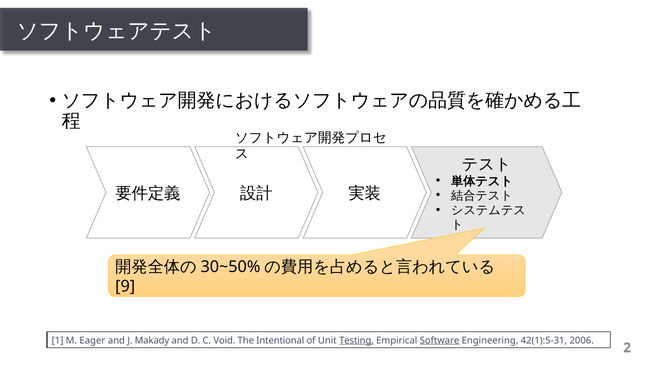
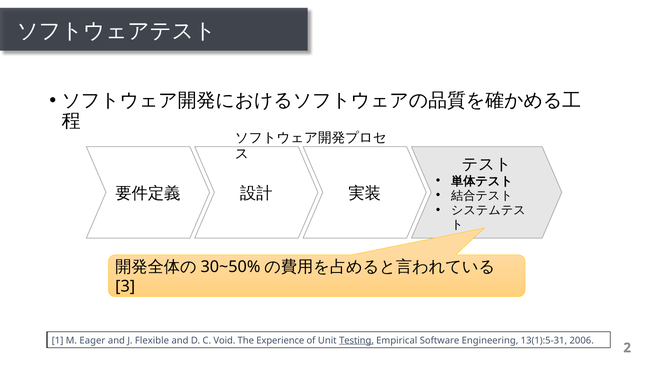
9: 9 -> 3 (125, 287)
Makady: Makady -> Flexible (152, 340)
Intentional: Intentional -> Experience (280, 340)
Software underline: present -> none (440, 340)
42(1):5-31: 42(1):5-31 -> 13(1):5-31 (544, 340)
